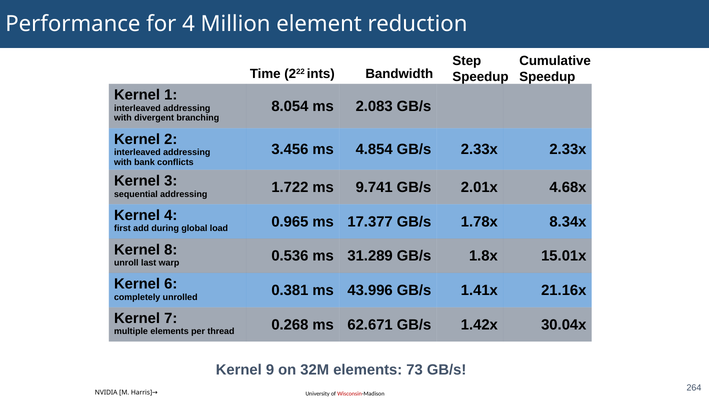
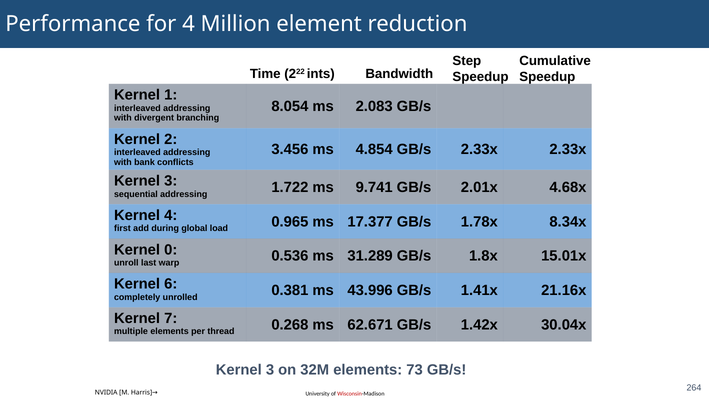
8: 8 -> 0 (171, 250)
9: 9 -> 3 (270, 370)
